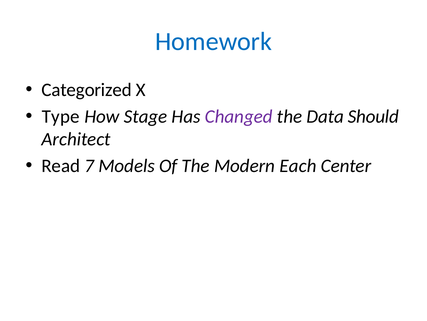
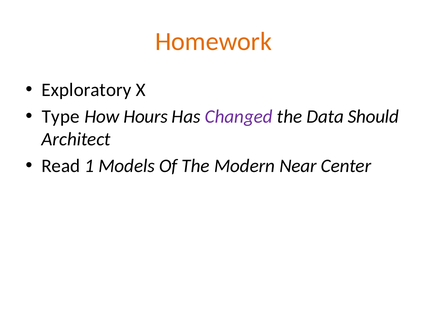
Homework colour: blue -> orange (213, 41)
Categorized: Categorized -> Exploratory (87, 90)
Stage: Stage -> Hours (146, 116)
7: 7 -> 1 (89, 166)
Each: Each -> Near (298, 166)
